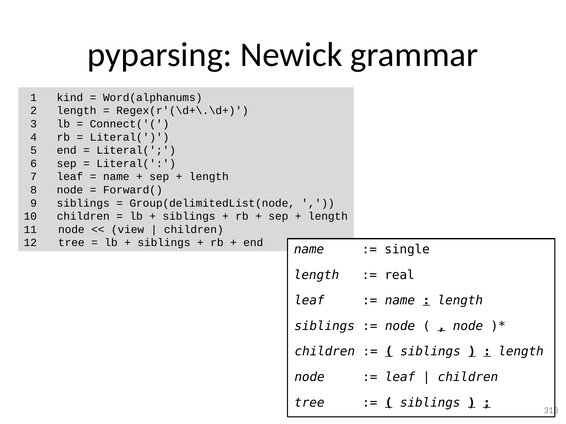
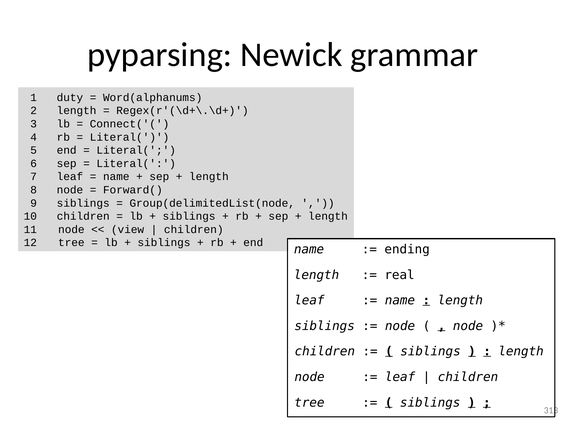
kind: kind -> duty (70, 98)
single: single -> ending (407, 250)
